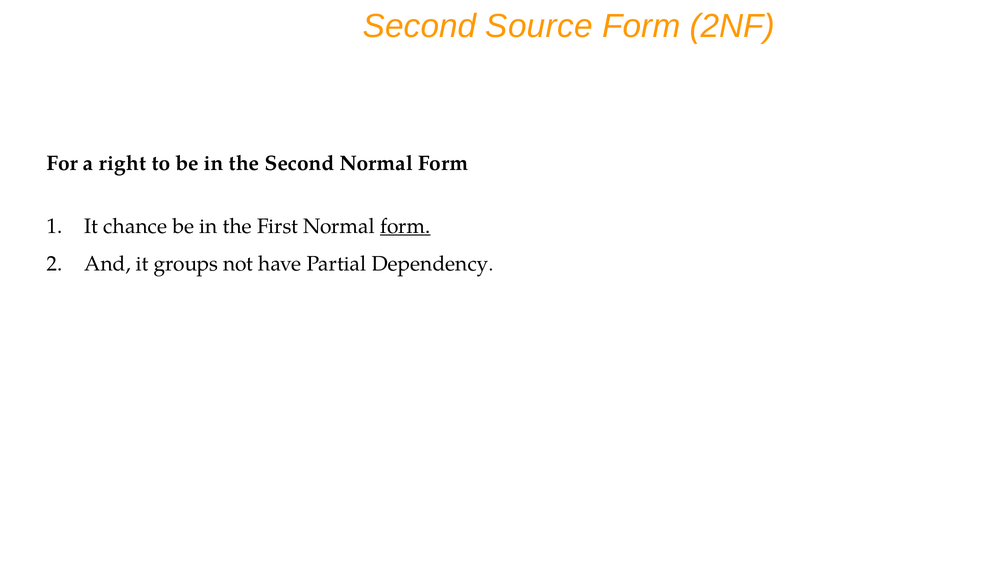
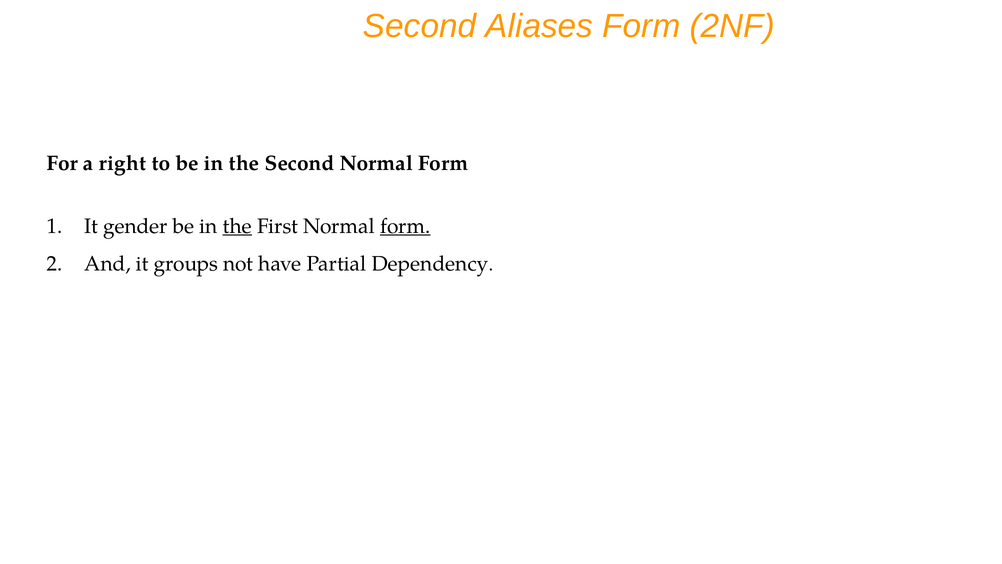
Source: Source -> Aliases (539, 26)
chance: chance -> gender (135, 226)
the underline: none -> present (237, 226)
